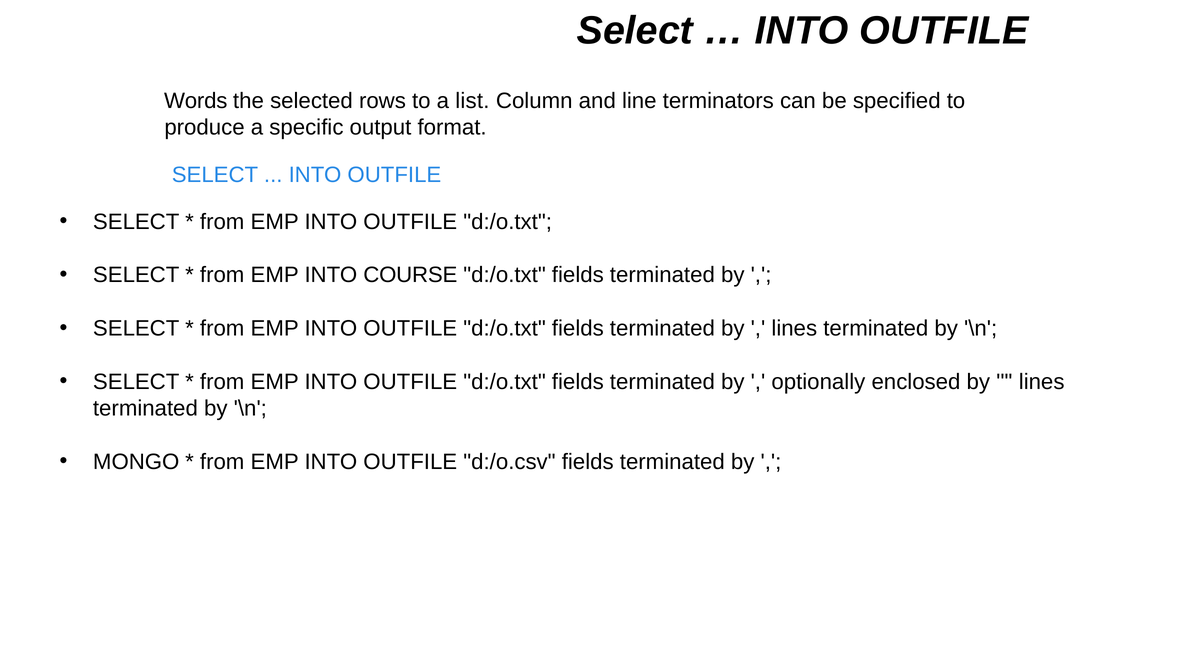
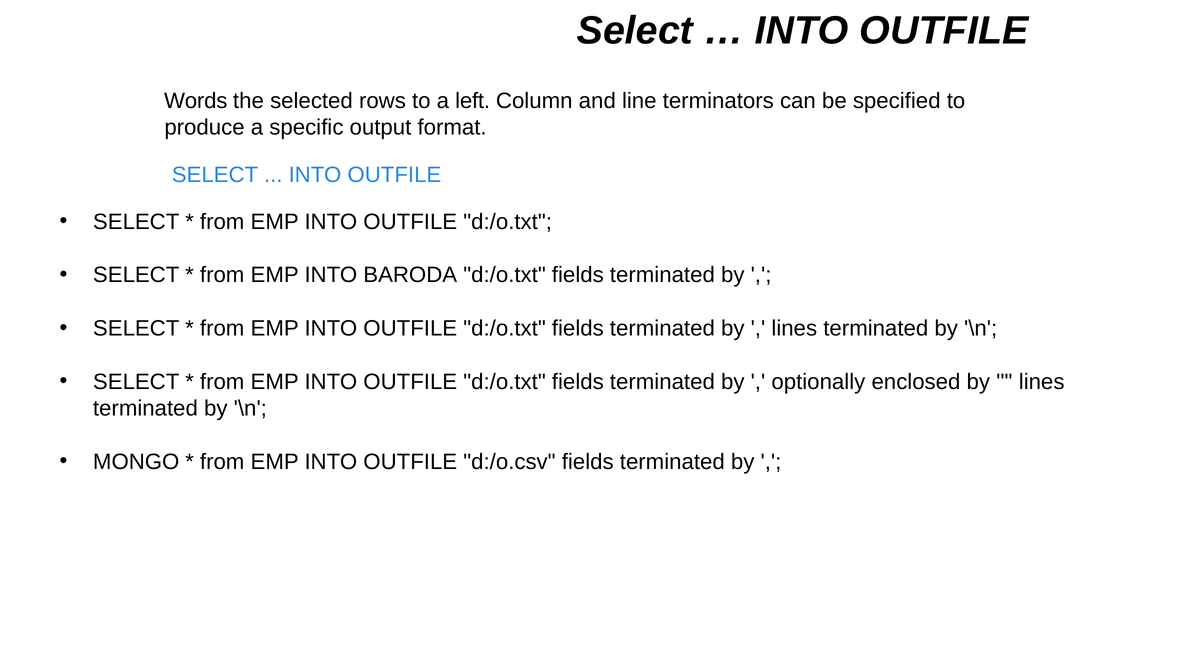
list: list -> left (473, 101)
COURSE: COURSE -> BARODA (410, 275)
